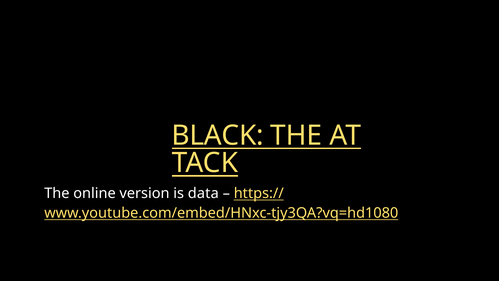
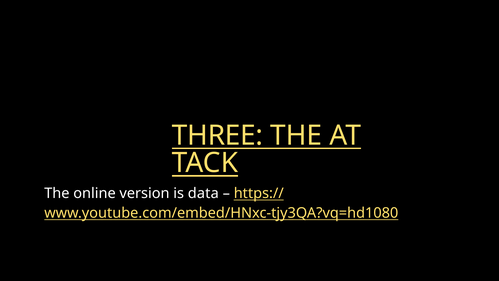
BLACK: BLACK -> THREE (218, 135)
